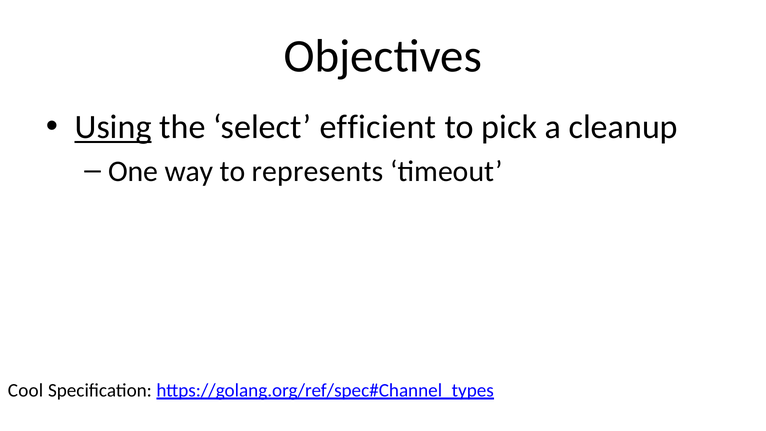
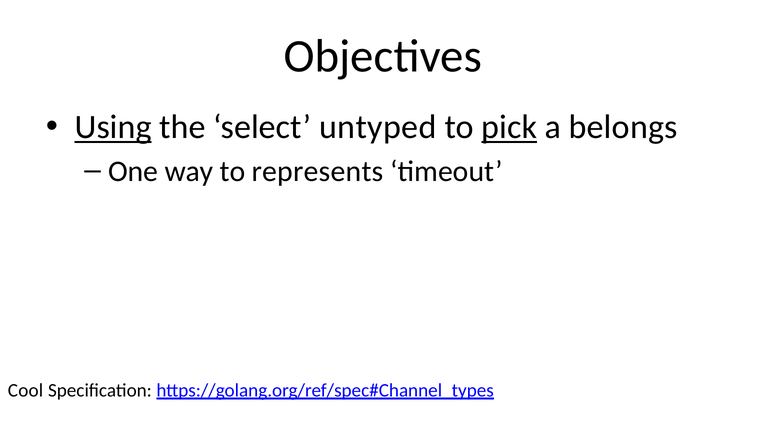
efficient: efficient -> untyped (378, 127)
pick underline: none -> present (509, 127)
cleanup: cleanup -> belongs (623, 127)
